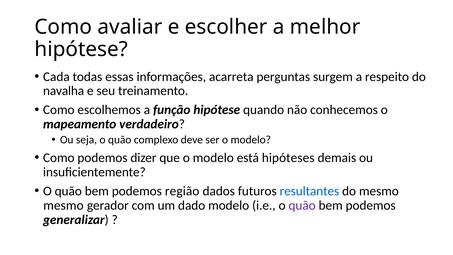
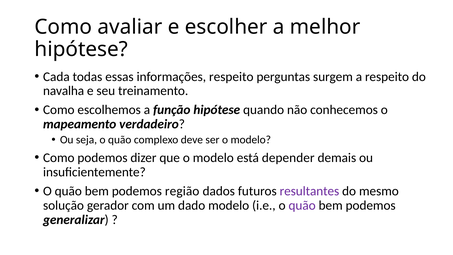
informações acarreta: acarreta -> respeito (231, 77)
hipóteses: hipóteses -> depender (288, 158)
resultantes colour: blue -> purple (309, 191)
mesmo: mesmo -> solução (63, 205)
